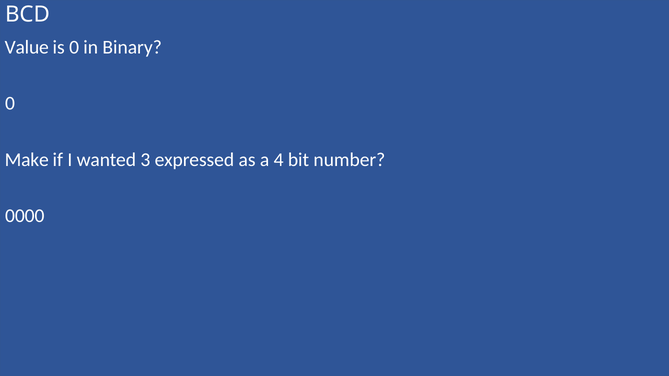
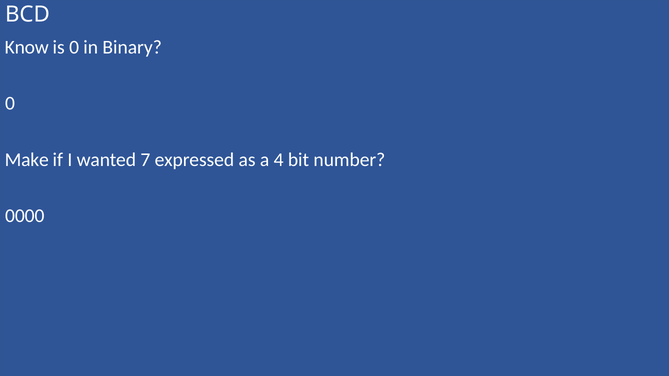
Value: Value -> Know (27, 48)
3: 3 -> 7 (145, 160)
